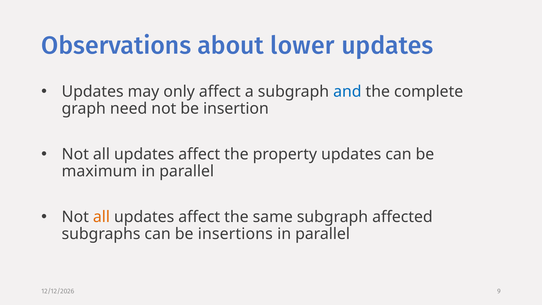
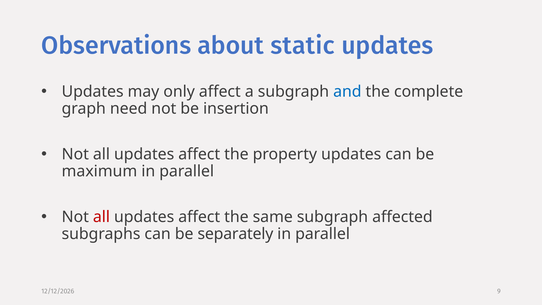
lower: lower -> static (303, 46)
all colour: orange -> red (101, 217)
insertions: insertions -> separately (235, 234)
